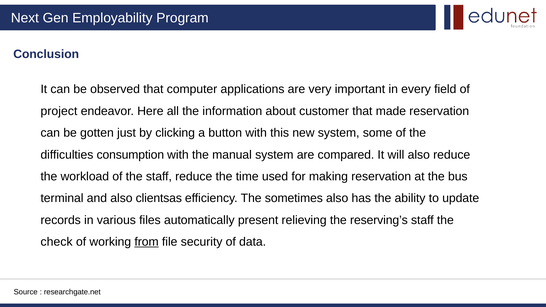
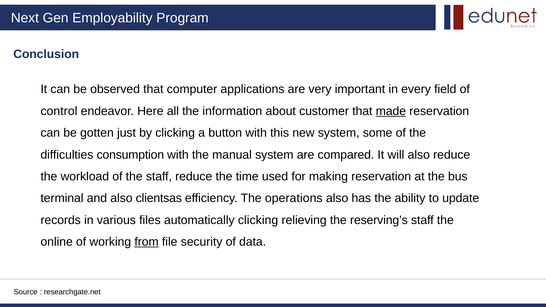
project: project -> control (59, 111)
made underline: none -> present (391, 111)
sometimes: sometimes -> operations (294, 198)
automatically present: present -> clicking (258, 220)
check: check -> online (57, 242)
